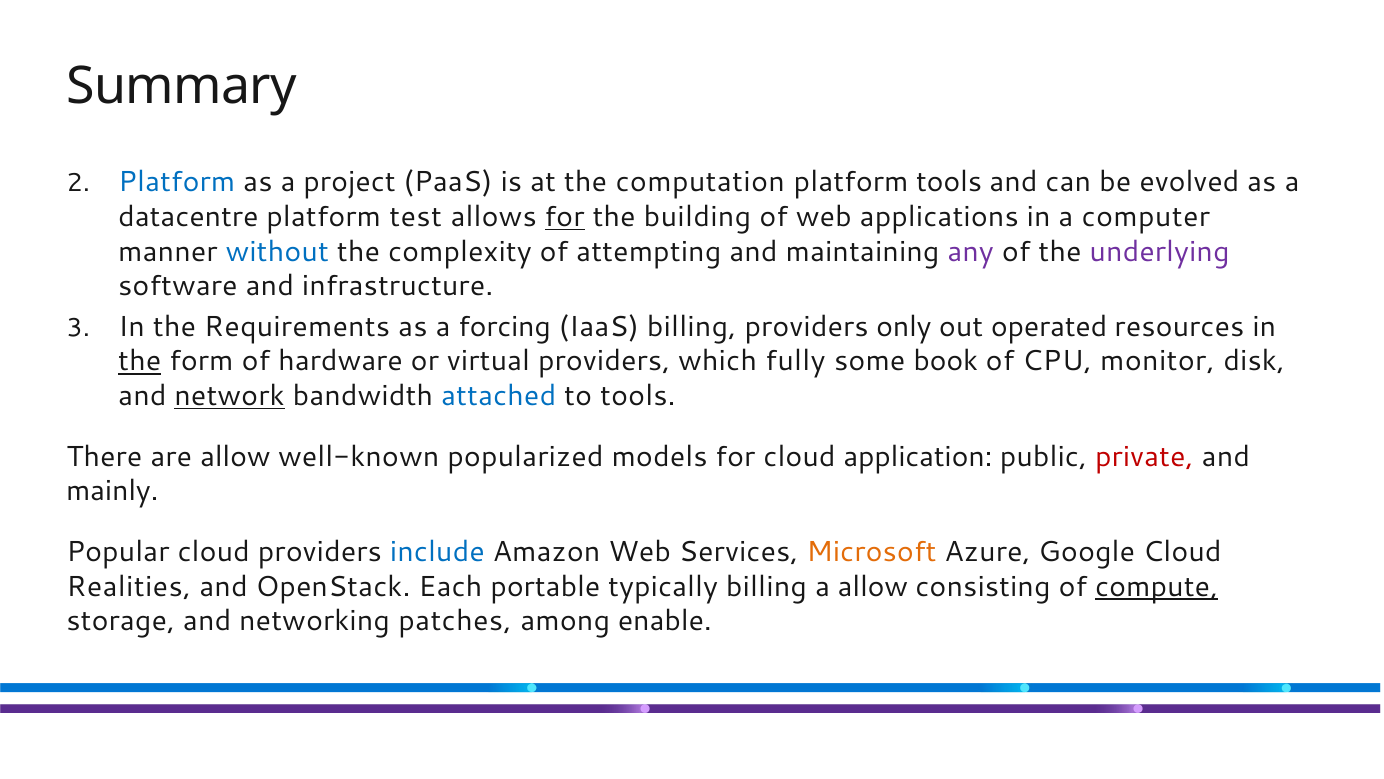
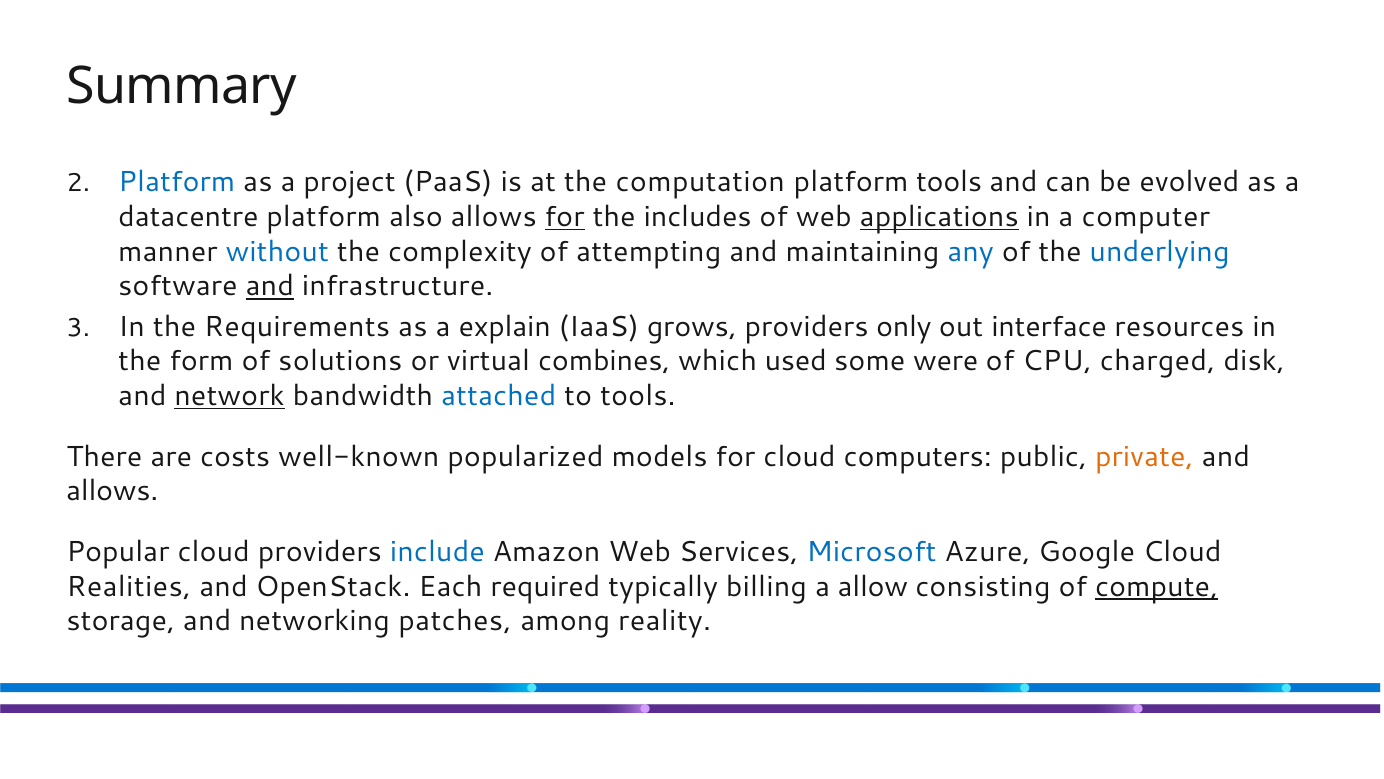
test: test -> also (416, 217)
building: building -> includes (698, 217)
applications underline: none -> present (939, 217)
any colour: purple -> blue (971, 251)
underlying colour: purple -> blue (1160, 251)
and underline: none -> present (270, 286)
forcing: forcing -> explain (505, 326)
IaaS billing: billing -> grows (692, 326)
operated: operated -> interface (1049, 326)
the underline: present -> none (140, 361)
hardware: hardware -> solutions (340, 361)
virtual providers: providers -> combines (604, 361)
fully: fully -> used (796, 361)
book: book -> were (946, 361)
monitor: monitor -> charged (1158, 361)
are allow: allow -> costs (235, 456)
application: application -> computers (918, 456)
private colour: red -> orange (1144, 456)
mainly: mainly -> allows (112, 491)
Microsoft colour: orange -> blue (871, 552)
portable: portable -> required (545, 586)
enable: enable -> reality (665, 621)
